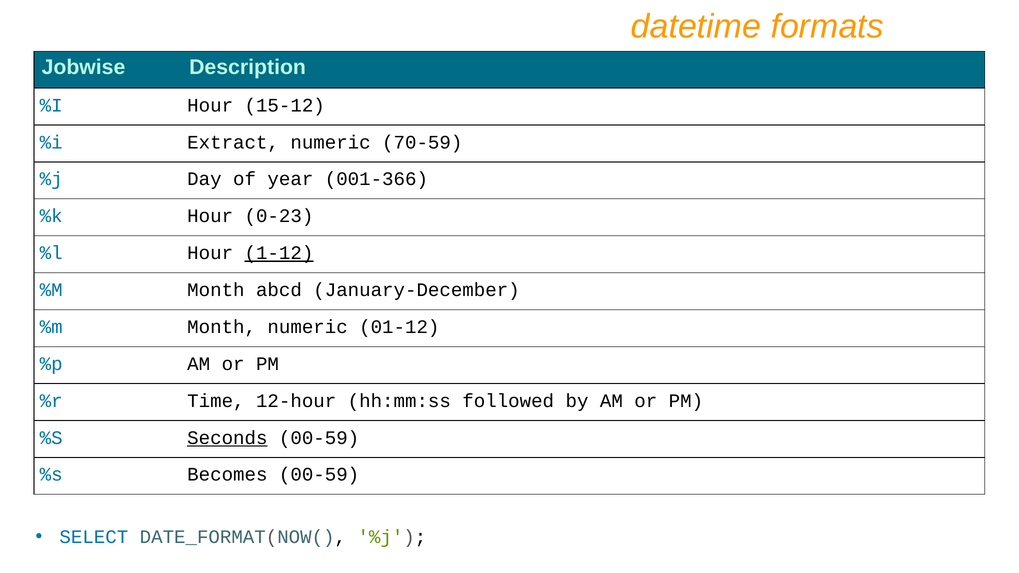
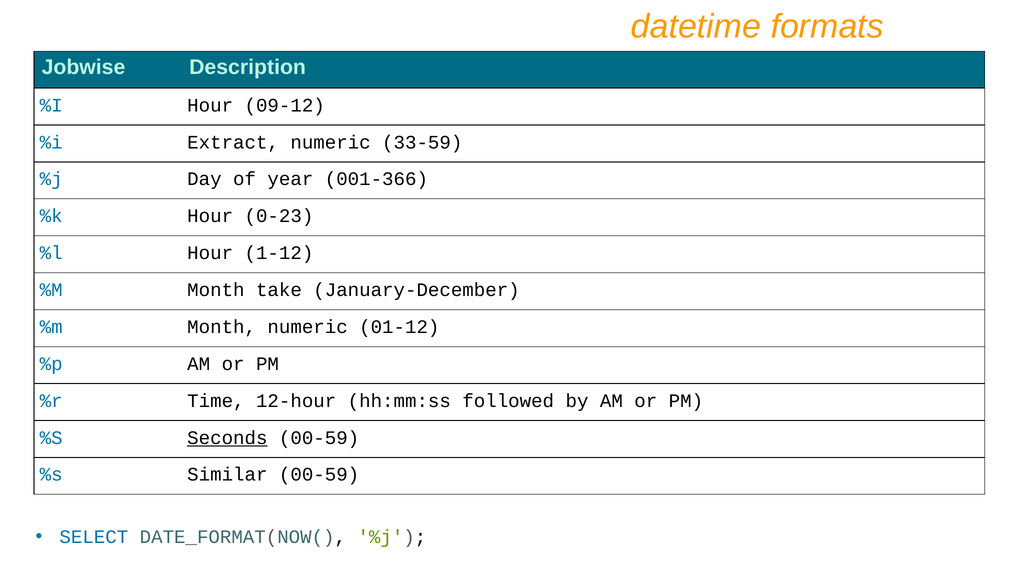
15-12: 15-12 -> 09-12 (285, 105)
70-59: 70-59 -> 33-59 (422, 142)
1-12 underline: present -> none (279, 253)
abcd: abcd -> take (279, 290)
Becomes: Becomes -> Similar (227, 475)
